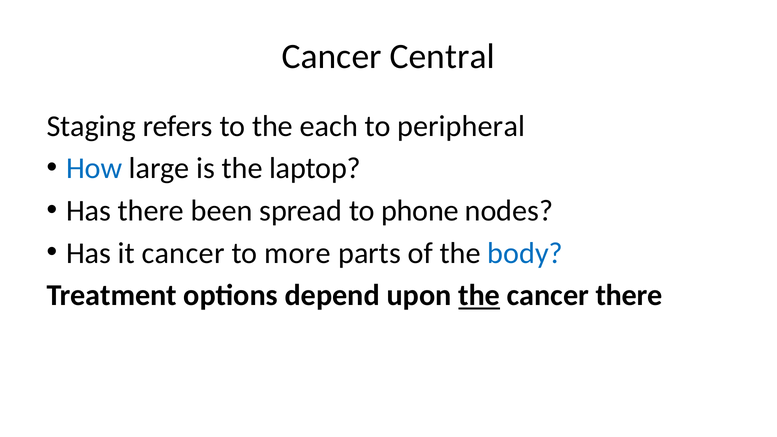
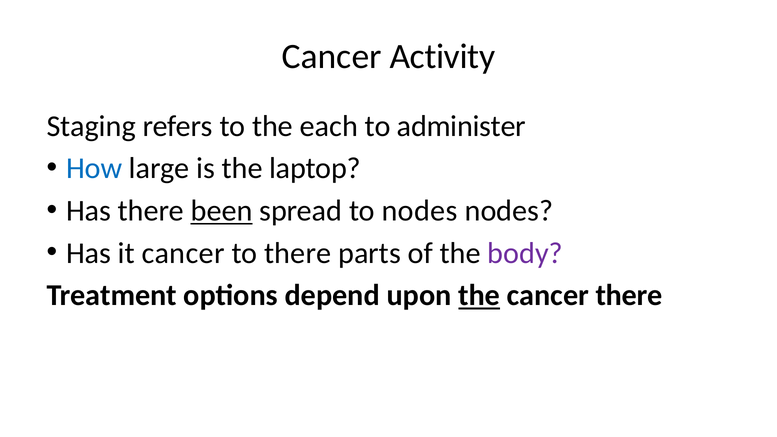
Central: Central -> Activity (442, 56)
peripheral: peripheral -> administer (461, 126)
been underline: none -> present (222, 211)
to phone: phone -> nodes (420, 211)
to more: more -> there (298, 253)
body colour: blue -> purple (525, 253)
